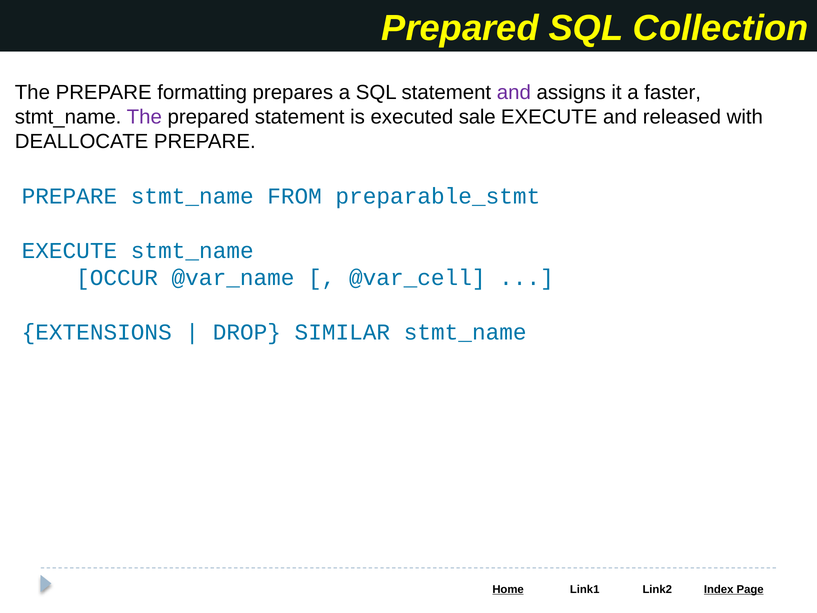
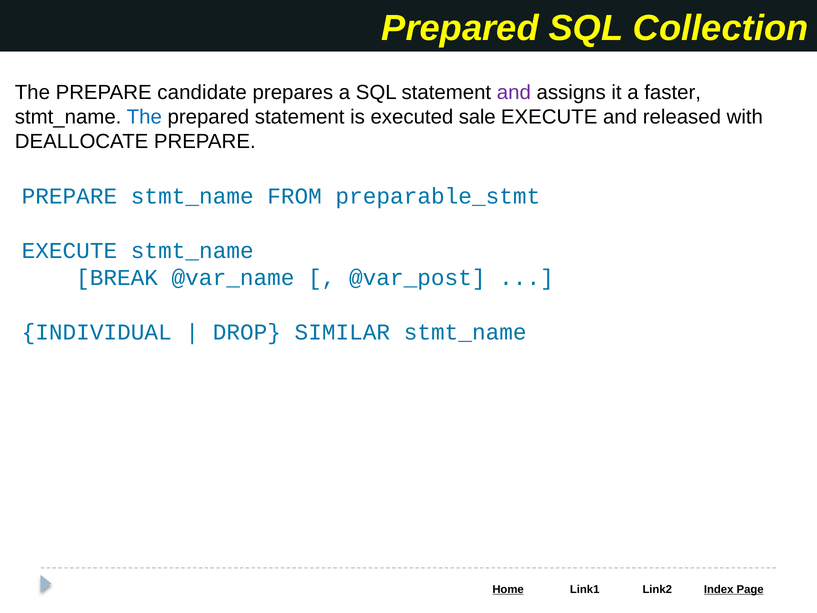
formatting: formatting -> candidate (202, 93)
The colour: purple -> blue (144, 117)
OCCUR: OCCUR -> BREAK (117, 278)
@var_cell: @var_cell -> @var_post (417, 278)
EXTENSIONS: EXTENSIONS -> INDIVIDUAL (97, 332)
